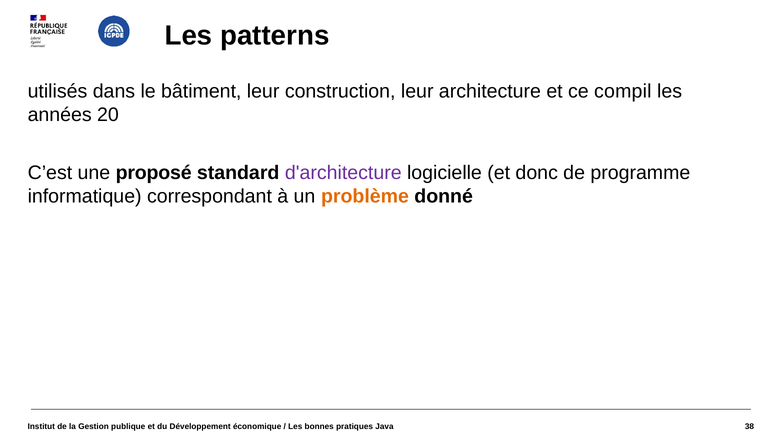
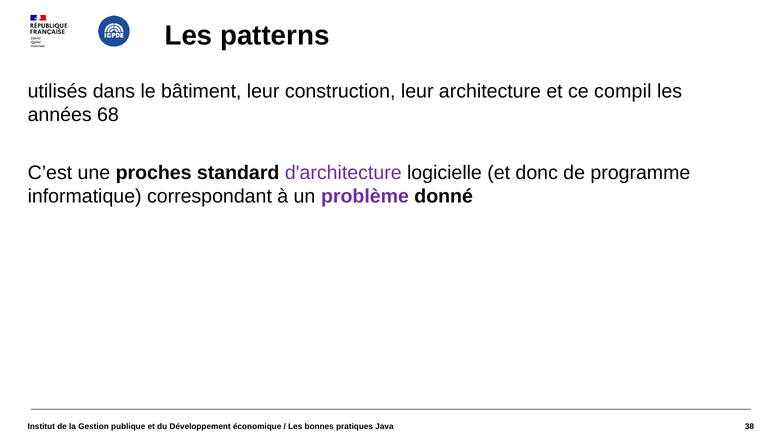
20: 20 -> 68 (108, 115)
proposé: proposé -> proches (154, 173)
problème colour: orange -> purple (365, 196)
